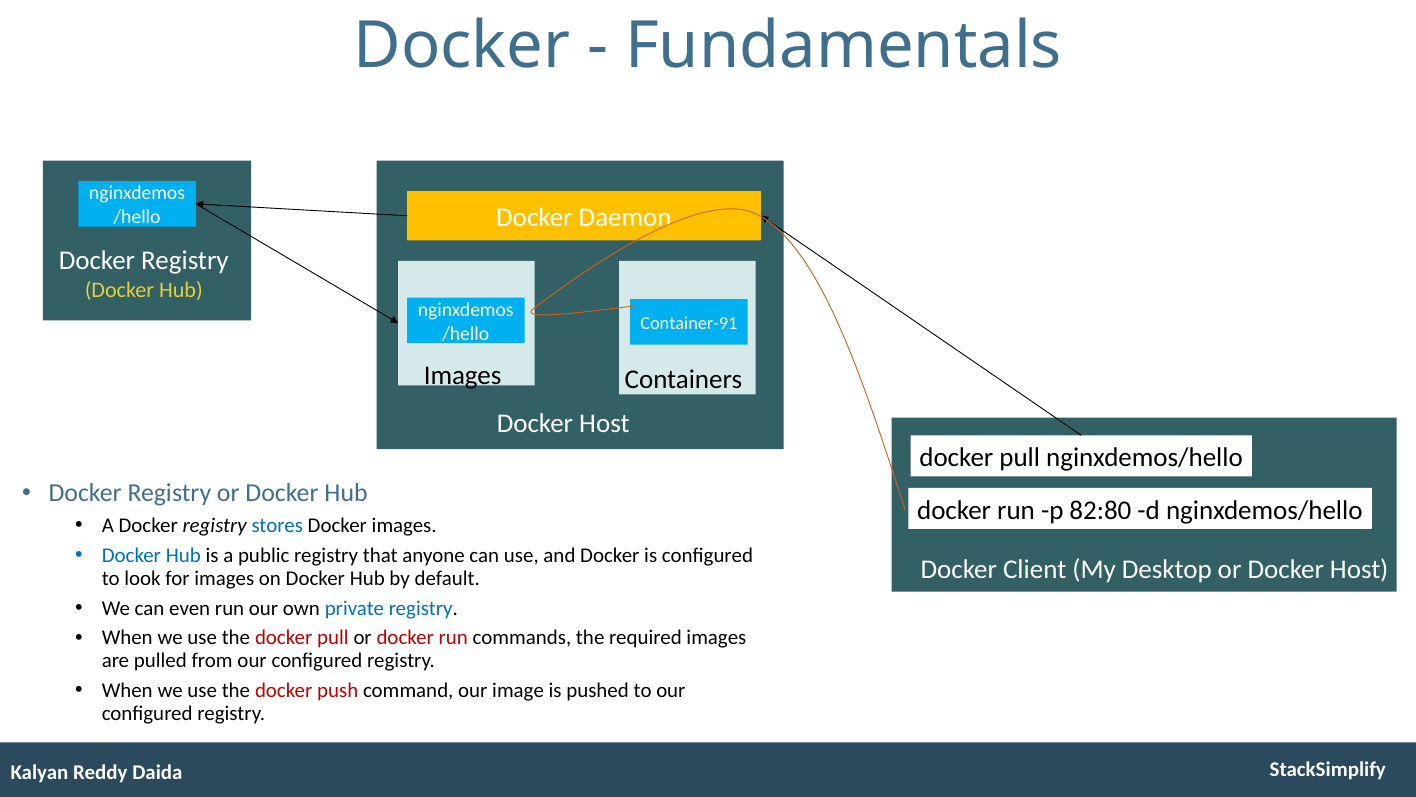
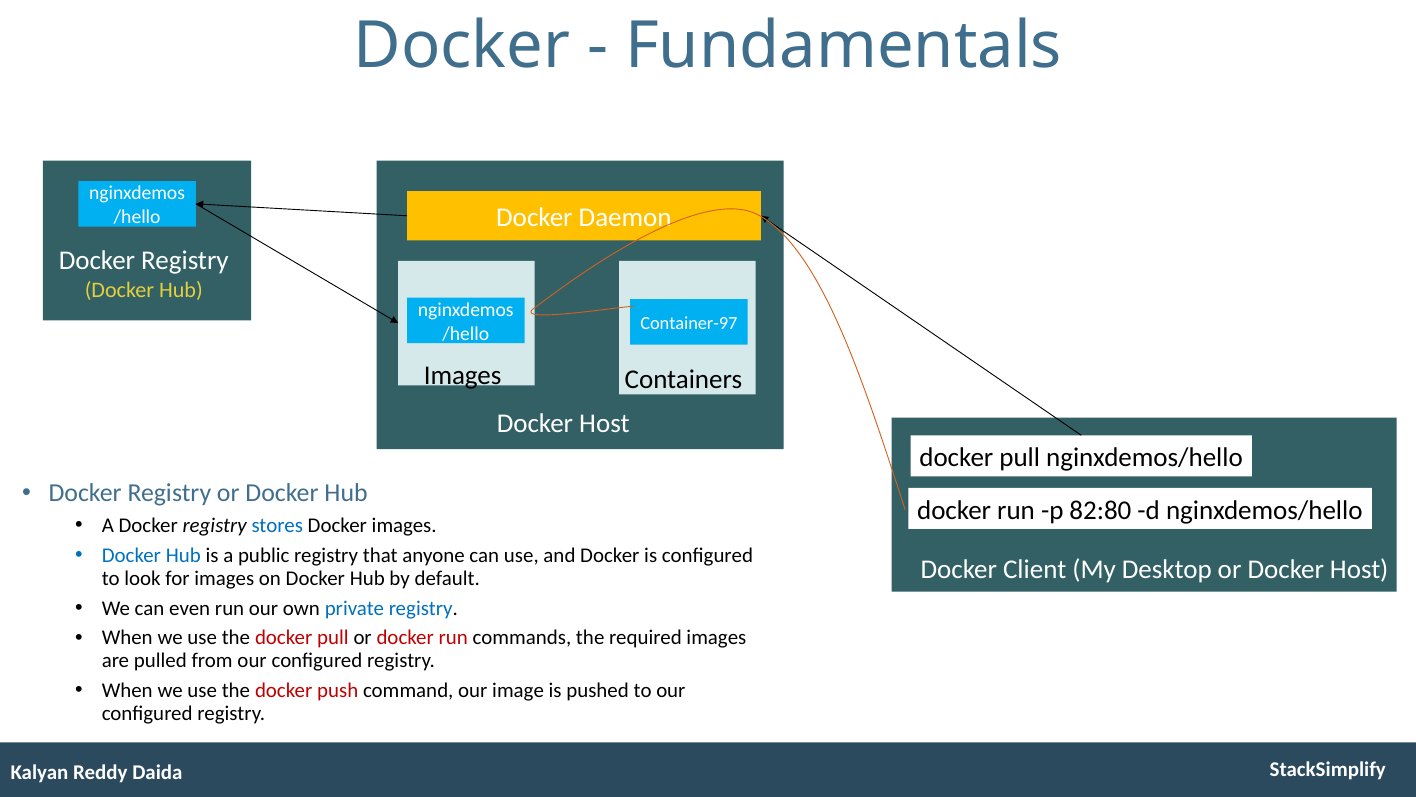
Container-91: Container-91 -> Container-97 (689, 323)
